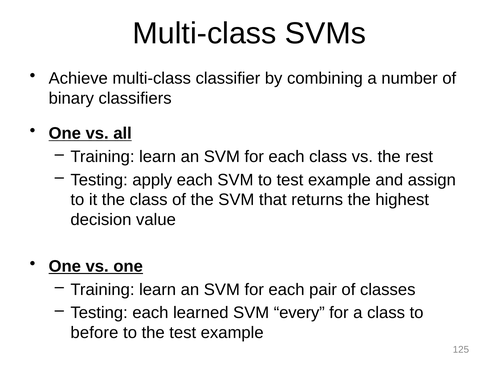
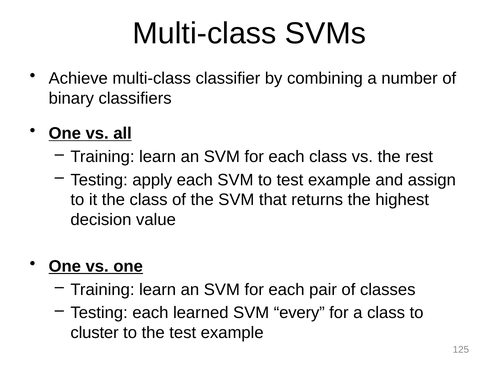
before: before -> cluster (95, 333)
